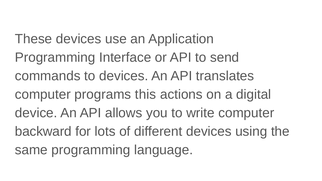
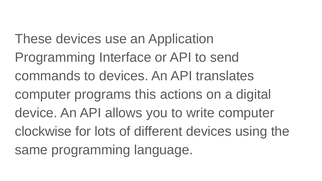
backward: backward -> clockwise (43, 131)
